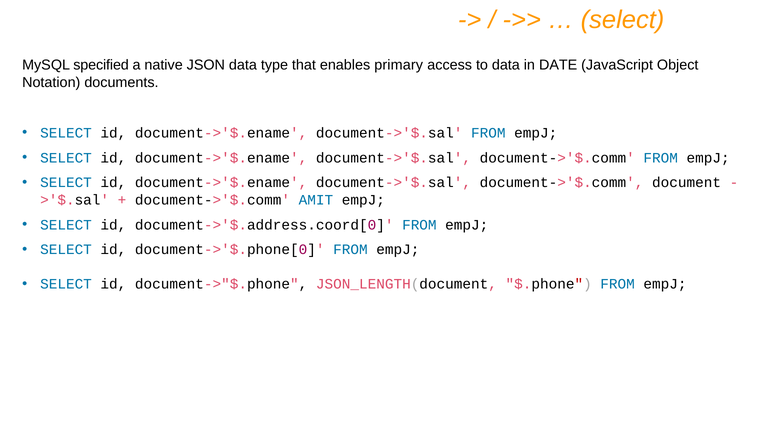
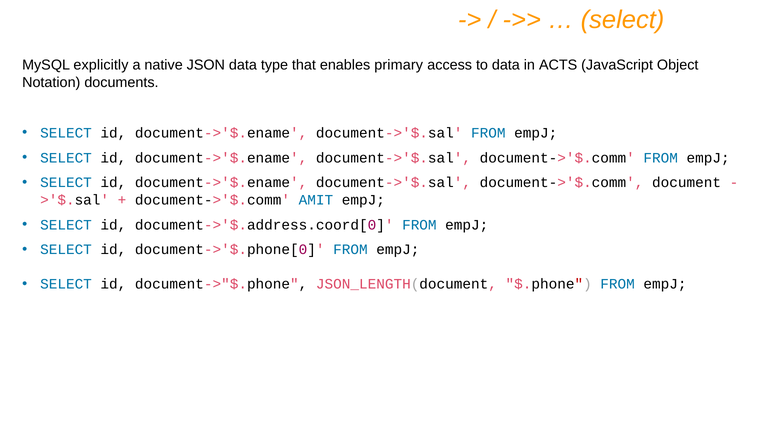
specified: specified -> explicitly (101, 65)
DATE: DATE -> ACTS (558, 65)
